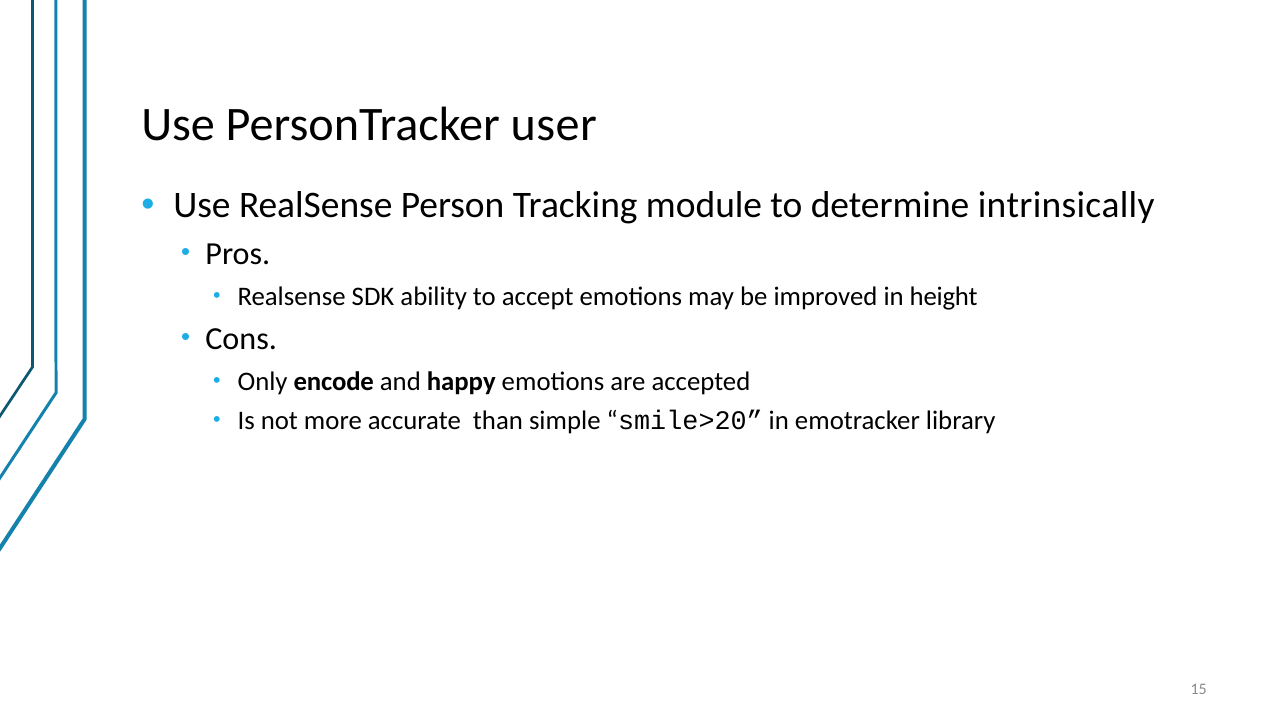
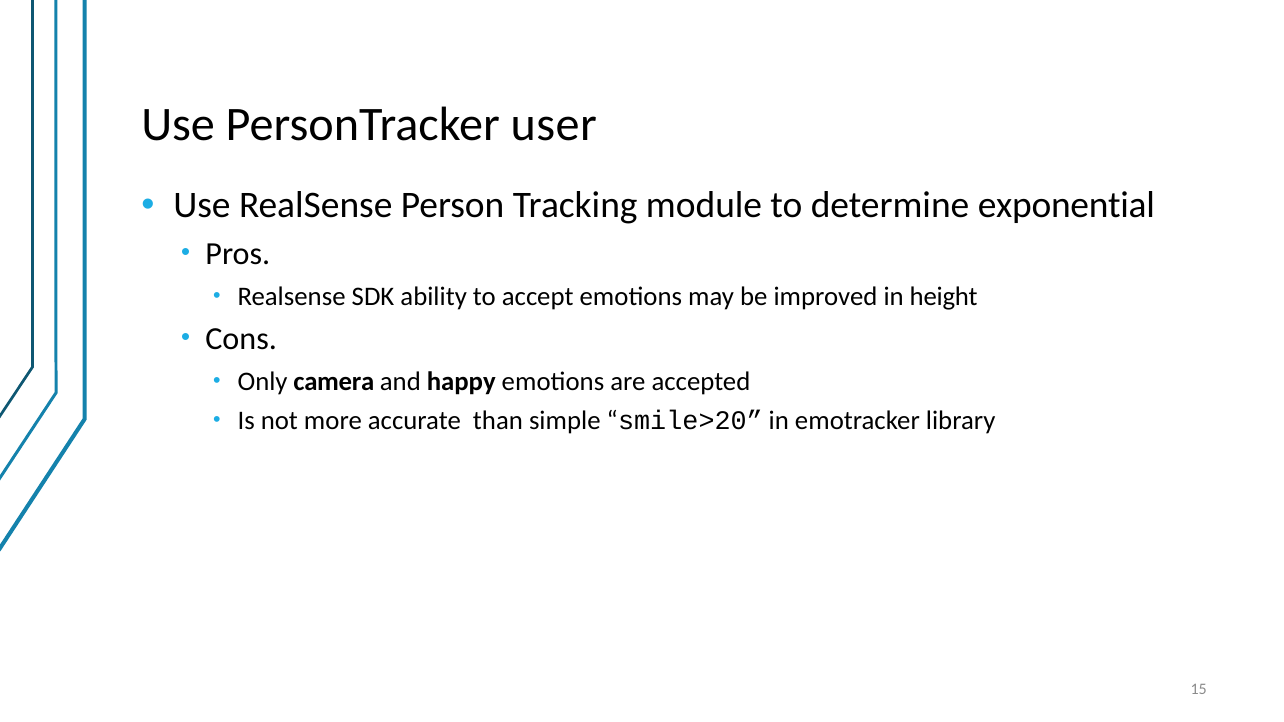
intrinsically: intrinsically -> exponential (1066, 206)
encode: encode -> camera (334, 381)
